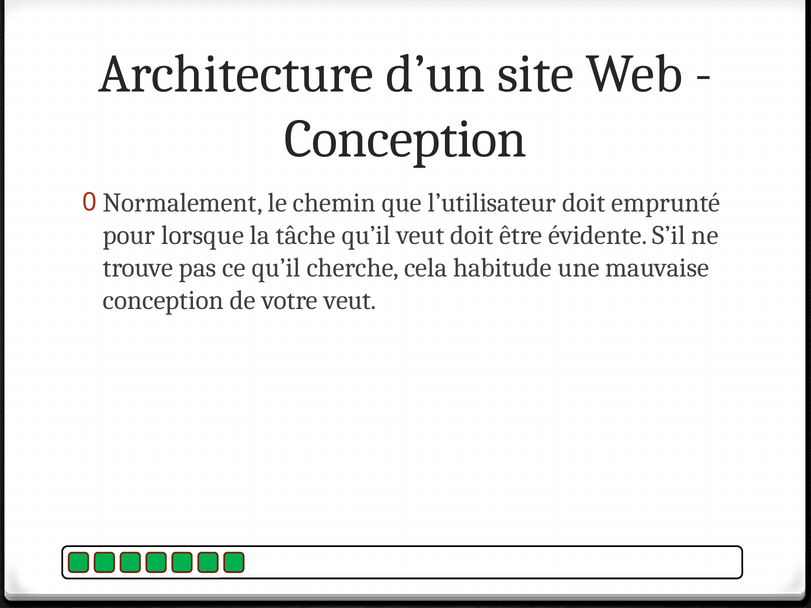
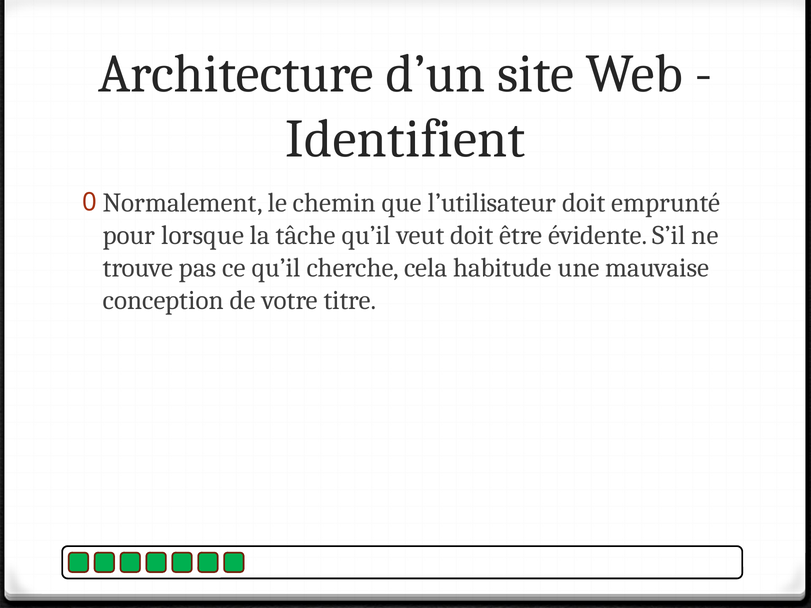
Conception: Conception -> Identifient (405, 139)
votre veut: veut -> titre (350, 300)
